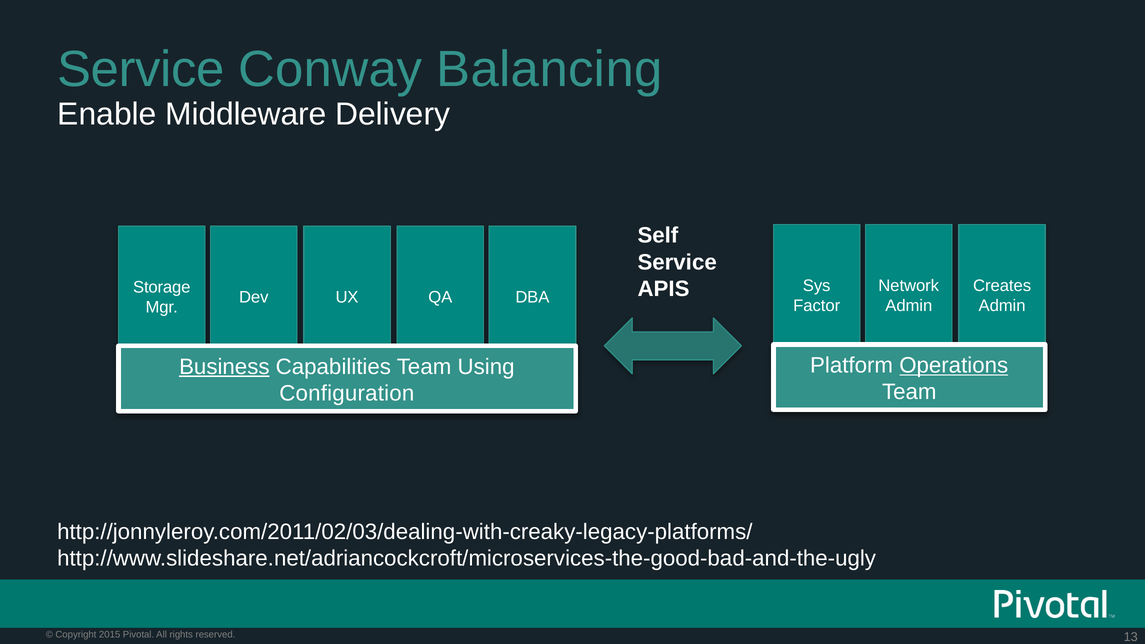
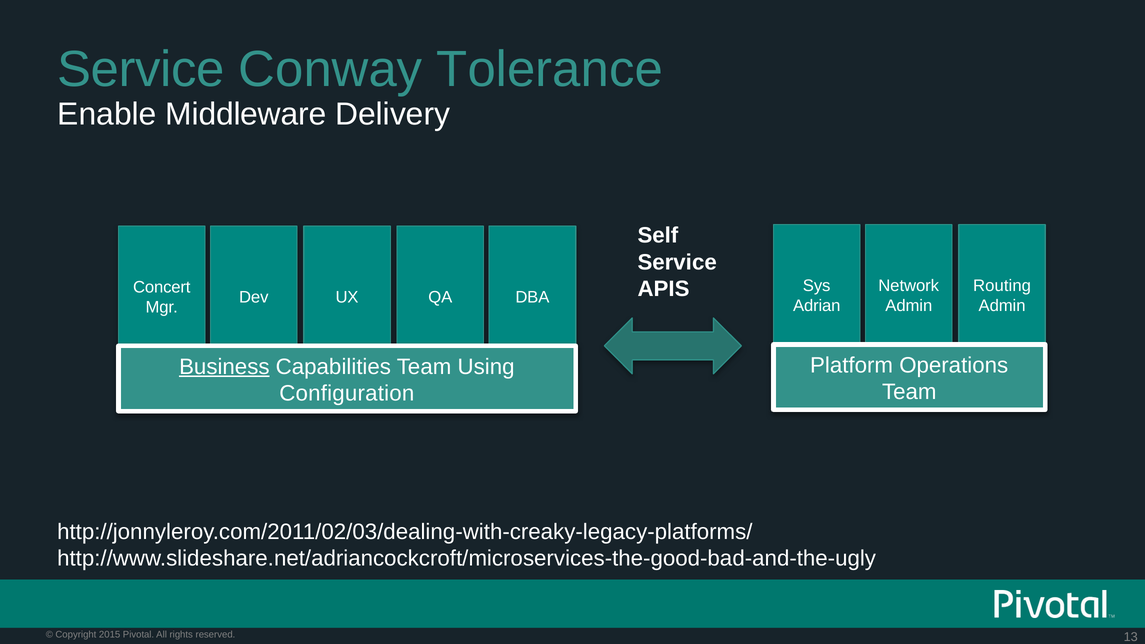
Balancing: Balancing -> Tolerance (550, 69)
Creates: Creates -> Routing (1002, 286)
Storage: Storage -> Concert (162, 287)
Factor: Factor -> Adrian (817, 306)
Operations underline: present -> none (954, 365)
